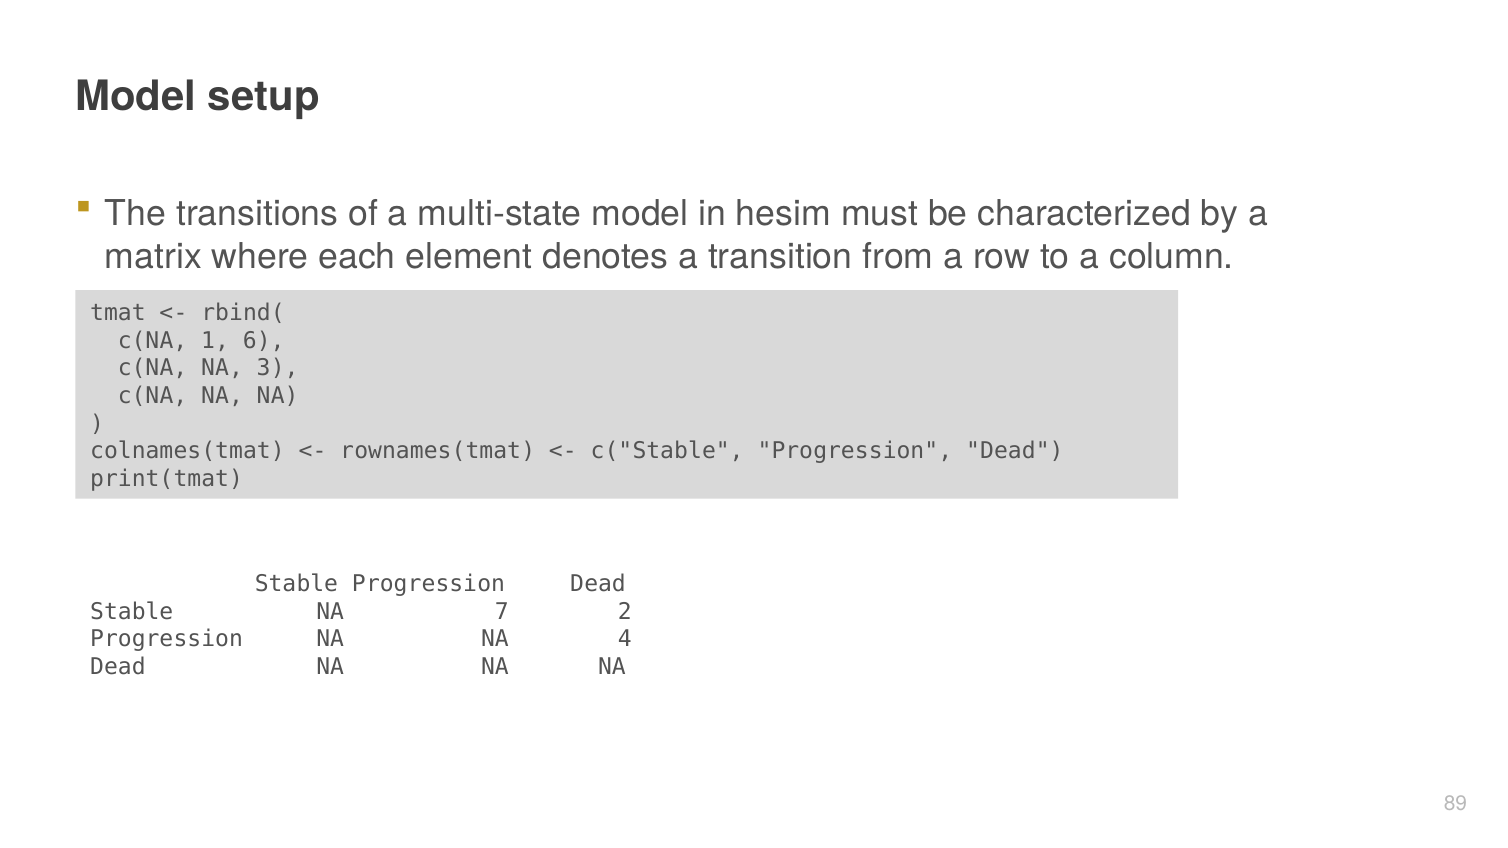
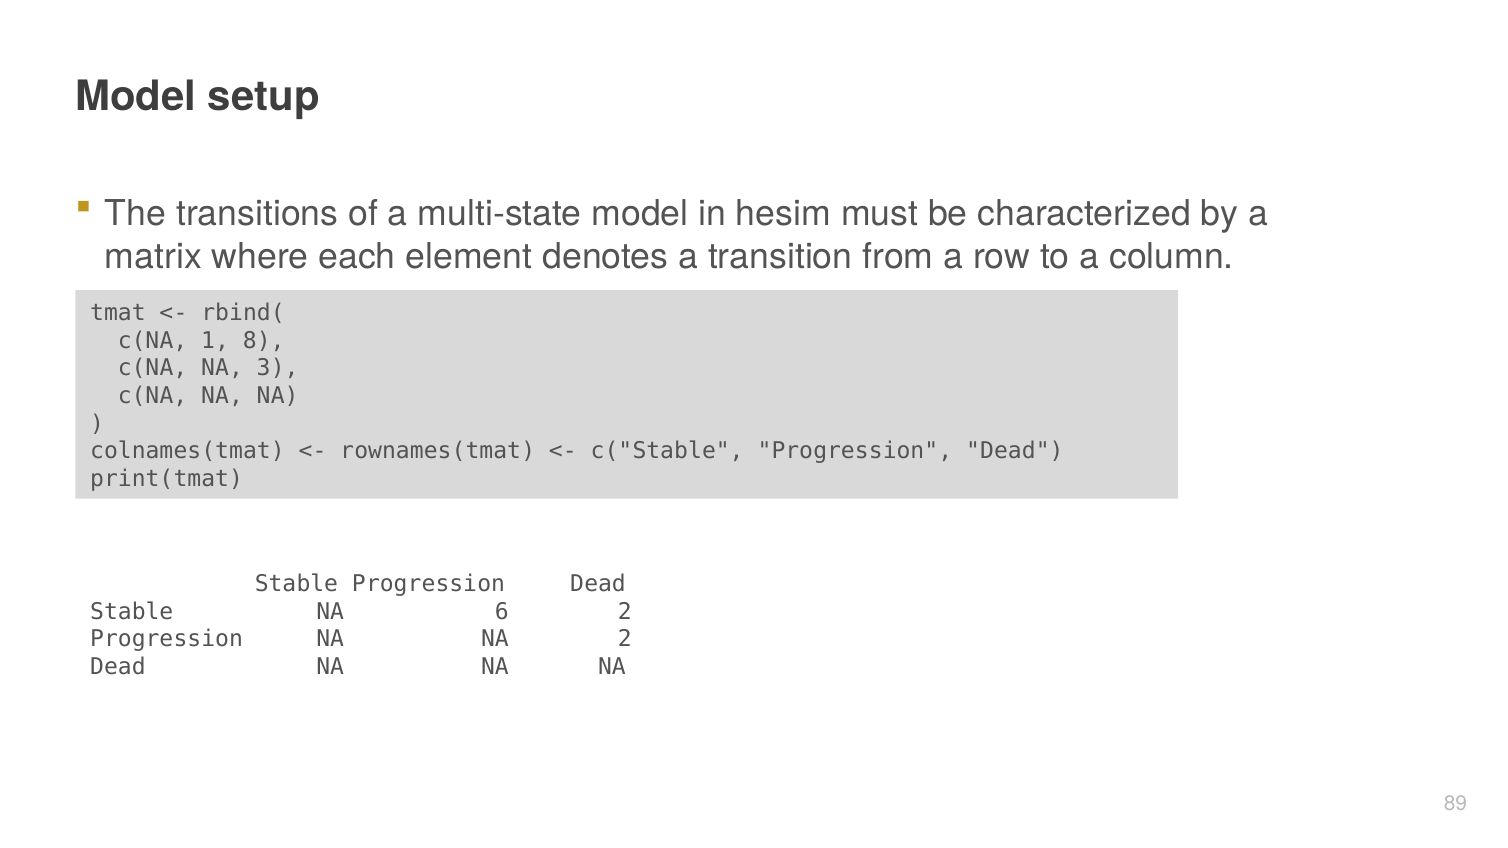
6: 6 -> 8 (264, 341)
7: 7 -> 6 (502, 612)
NA 4: 4 -> 2 (625, 639)
